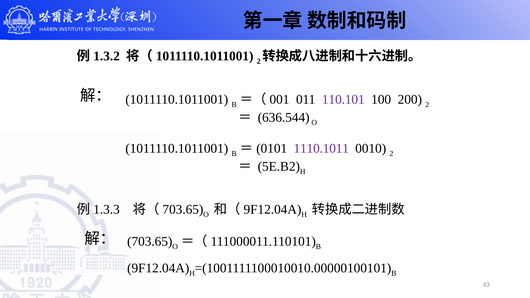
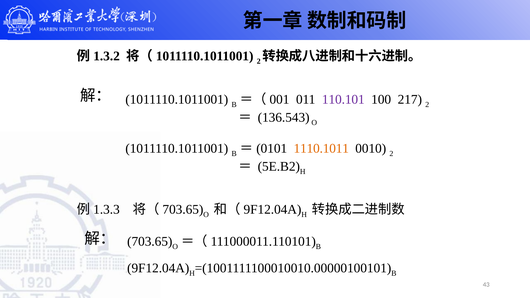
200: 200 -> 217 (410, 99)
636.544: 636.544 -> 136.543 (284, 117)
1110.1011 colour: purple -> orange (321, 148)
